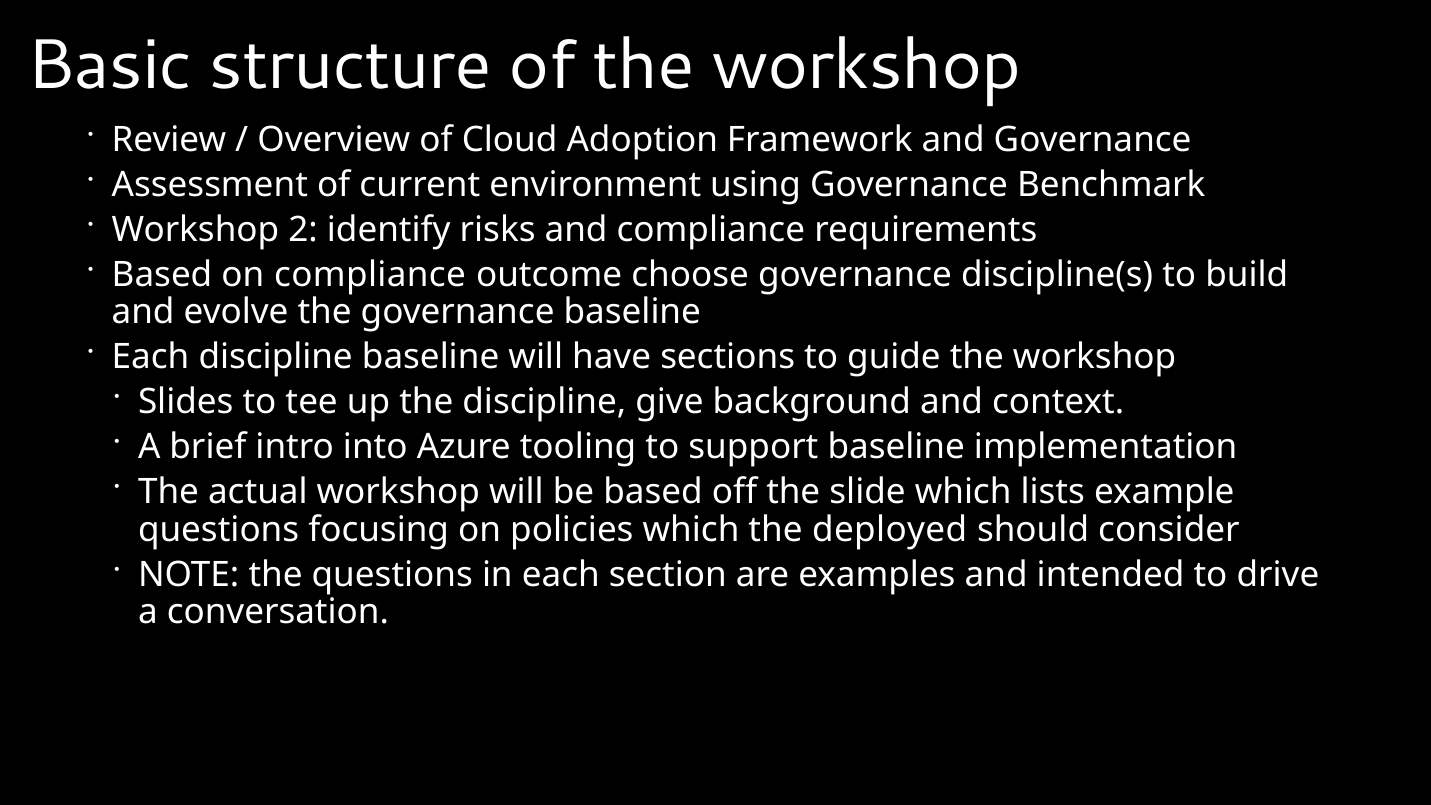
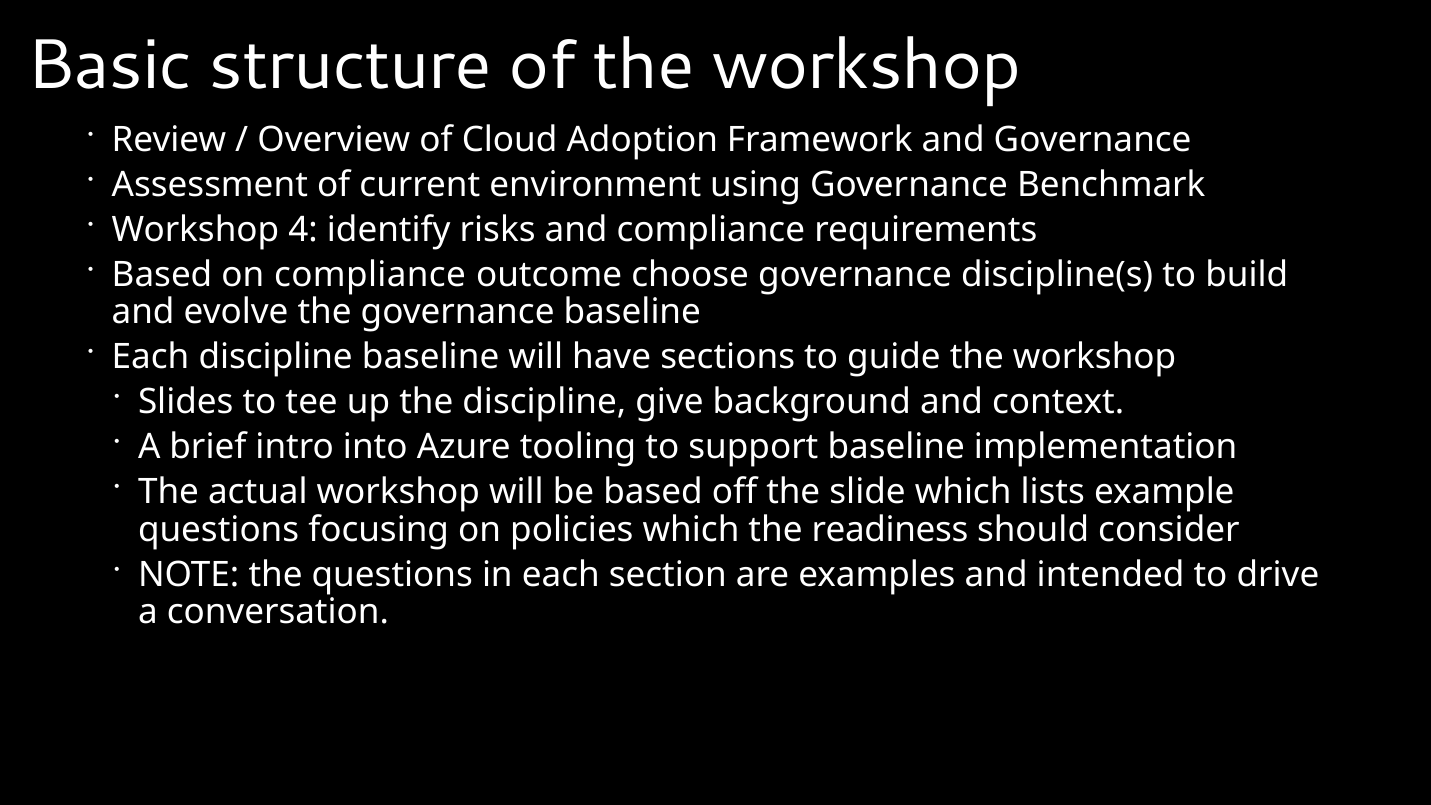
2: 2 -> 4 (303, 230)
deployed: deployed -> readiness (890, 530)
